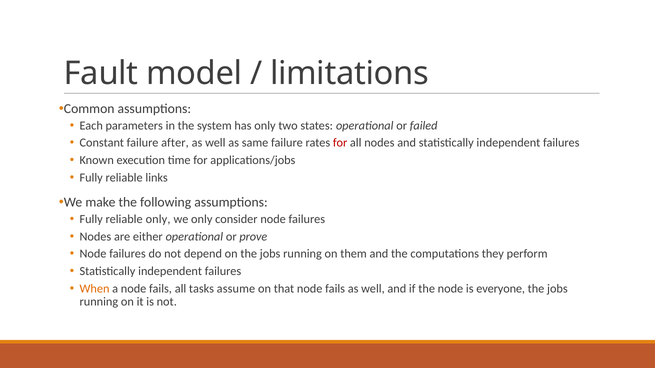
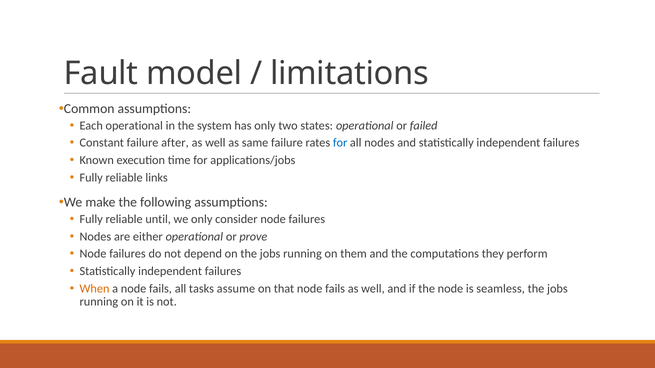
Each parameters: parameters -> operational (134, 126)
for colour: red -> blue (340, 143)
reliable only: only -> until (158, 219)
everyone: everyone -> seamless (501, 289)
